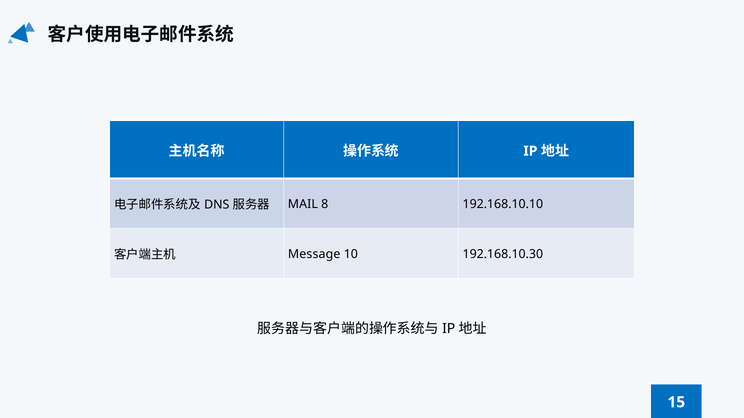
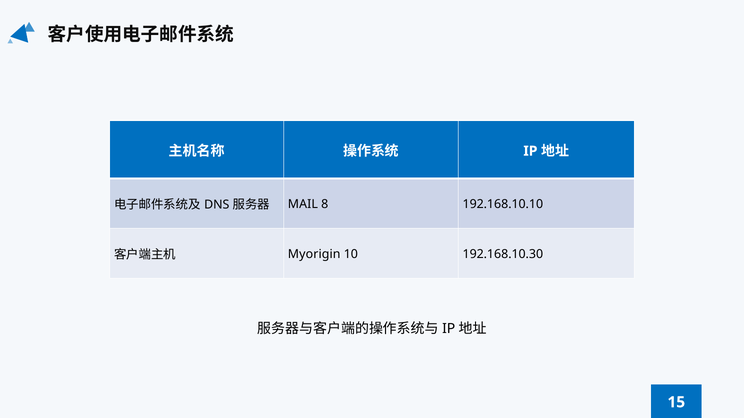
Message: Message -> Myorigin (314, 254)
